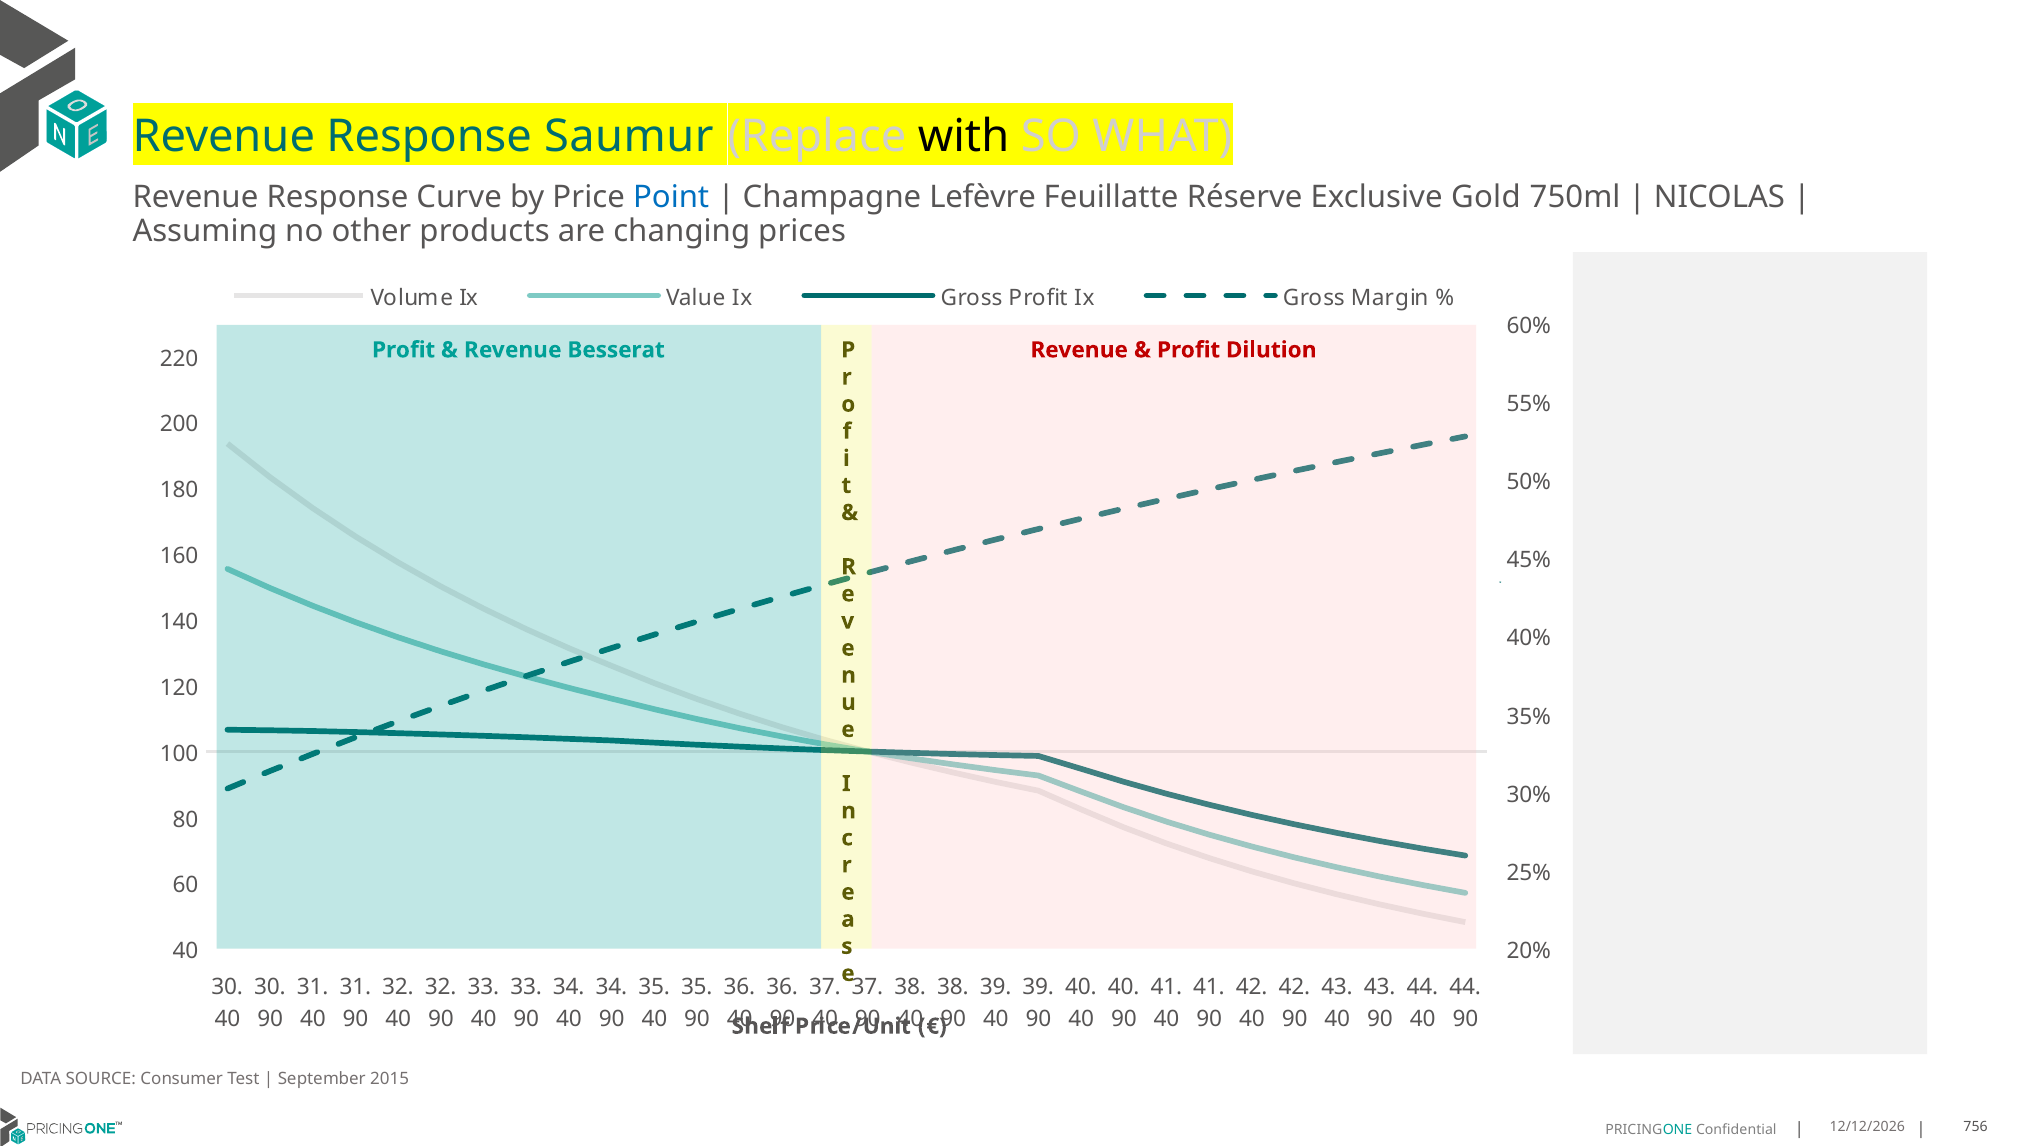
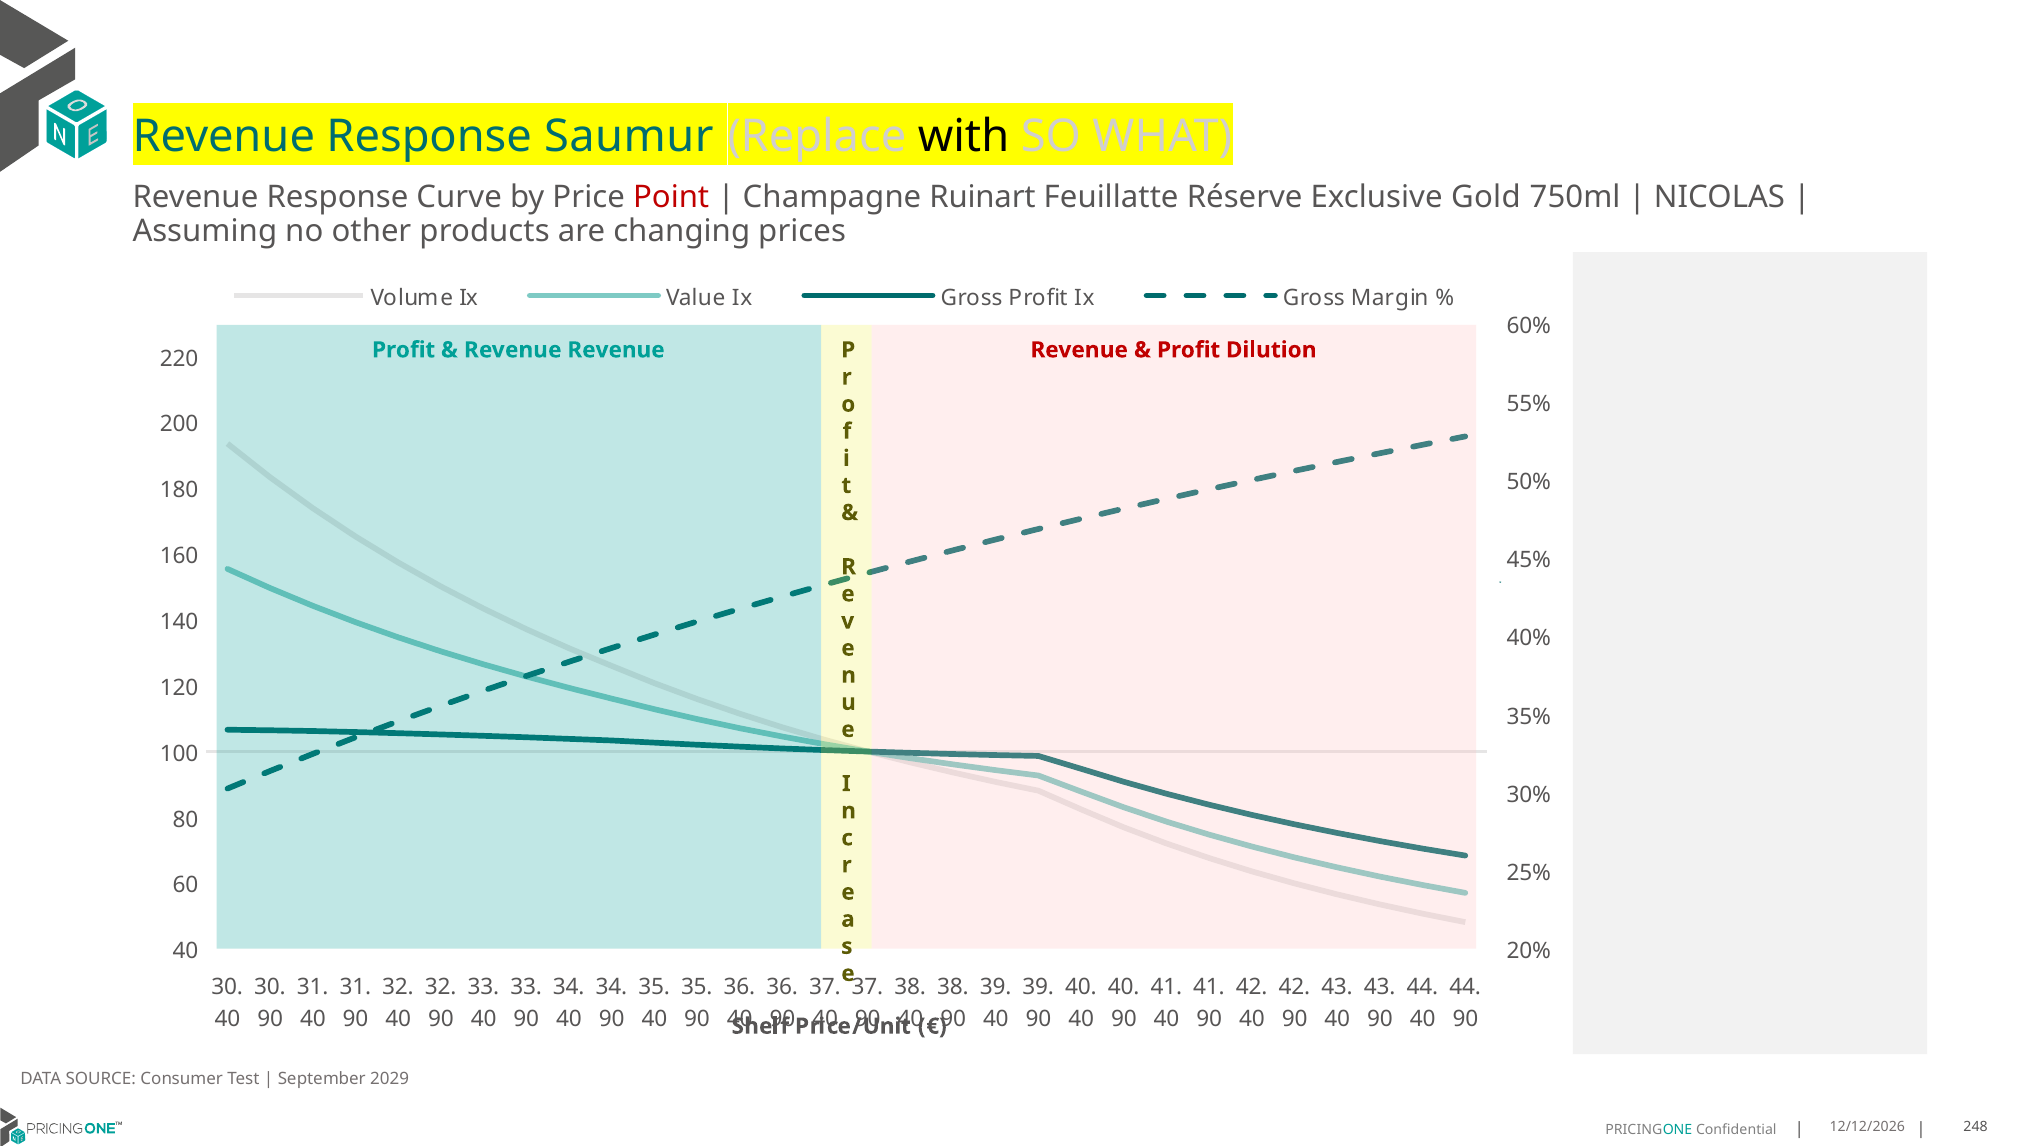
Point colour: blue -> red (671, 197)
Lefèvre: Lefèvre -> Ruinart (983, 197)
Revenue Besserat: Besserat -> Revenue (616, 350)
2015: 2015 -> 2029 (390, 1080)
756: 756 -> 248 (1976, 1127)
